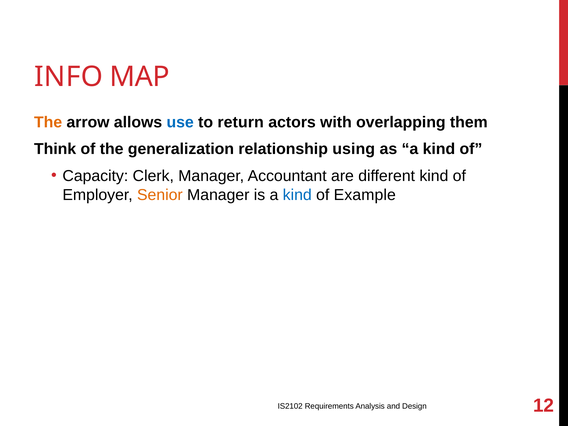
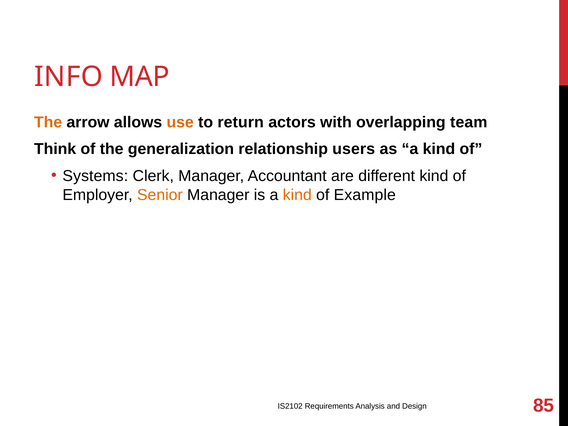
use colour: blue -> orange (180, 122)
them: them -> team (469, 122)
using: using -> users (354, 149)
Capacity: Capacity -> Systems (95, 176)
kind colour: blue -> orange (297, 195)
12: 12 -> 85 (544, 406)
